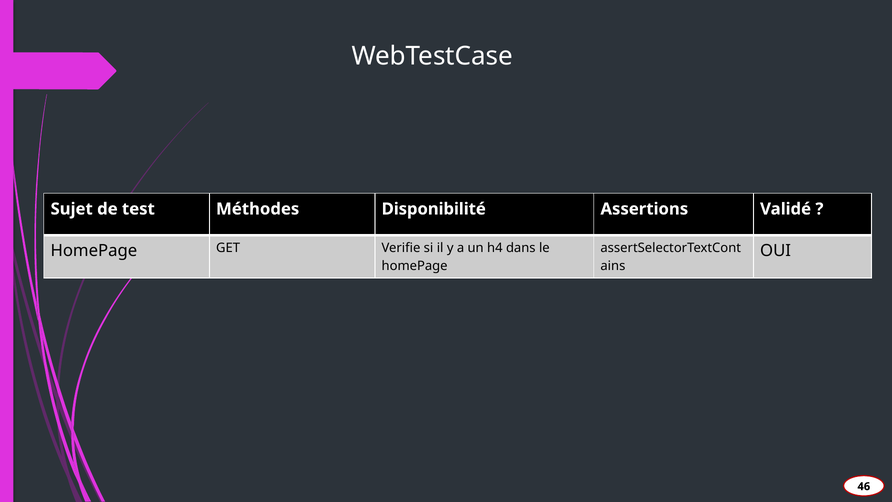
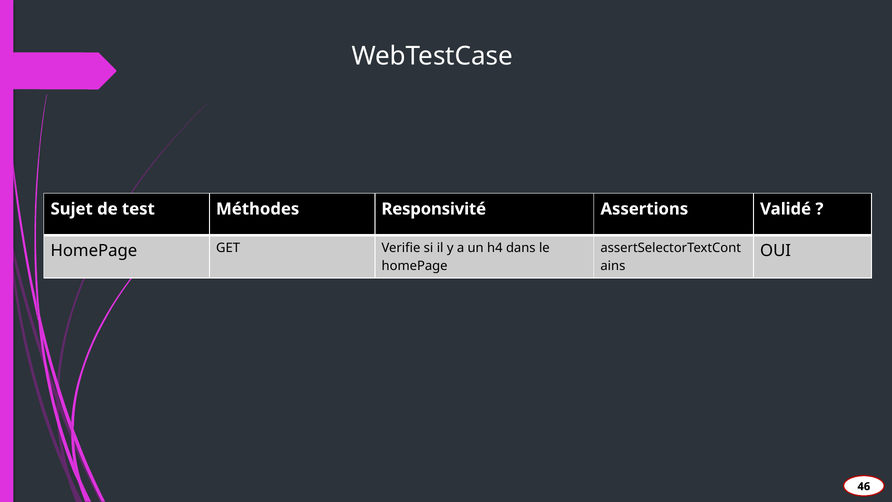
Disponibilité: Disponibilité -> Responsivité (434, 209)
